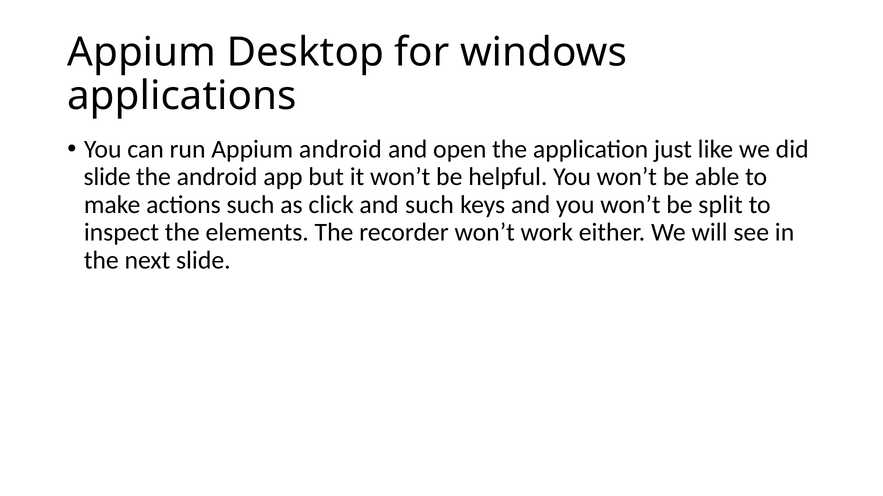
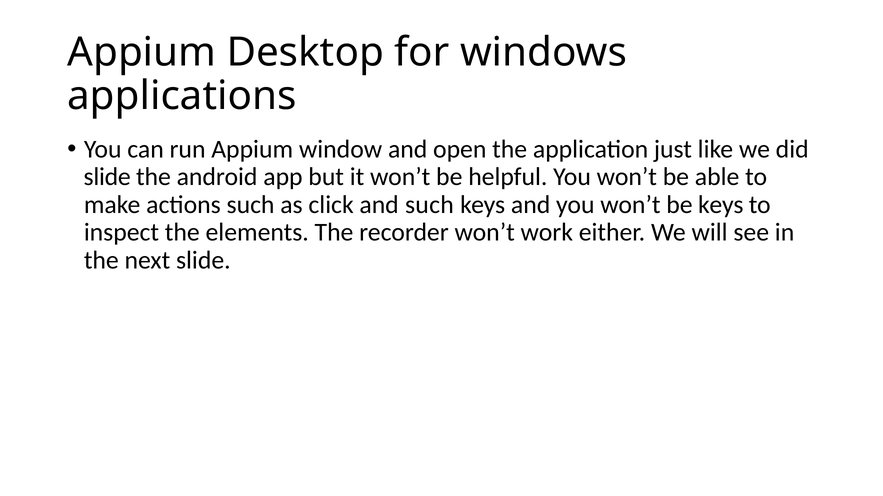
Appium android: android -> window (341, 149)
be split: split -> keys (721, 205)
